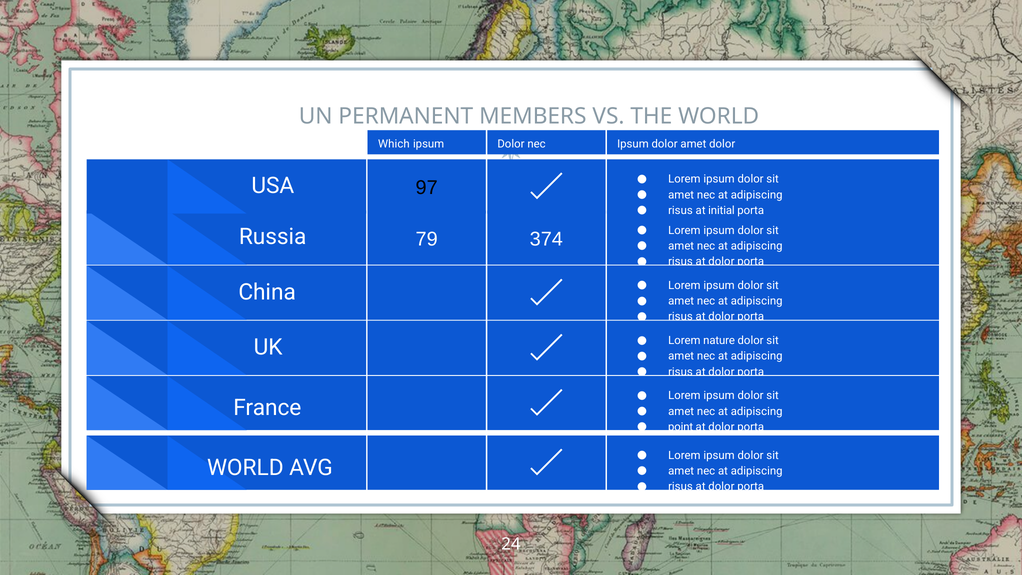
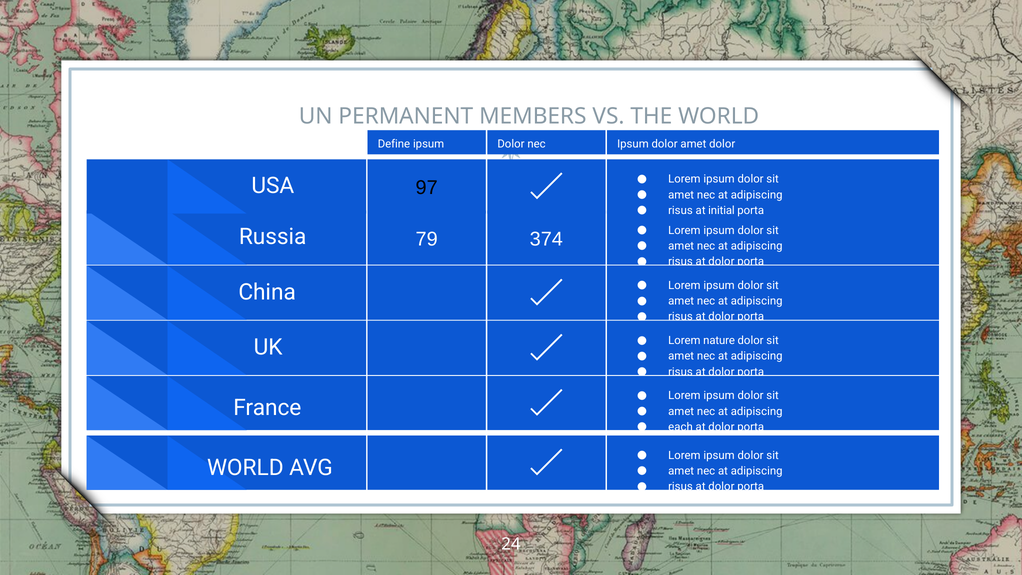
Which: Which -> Define (394, 144)
point: point -> each (680, 427)
